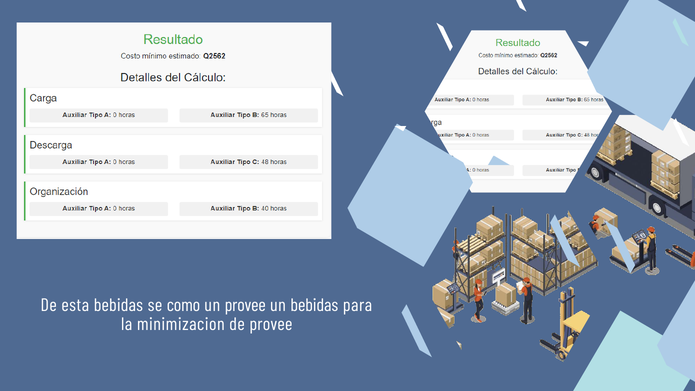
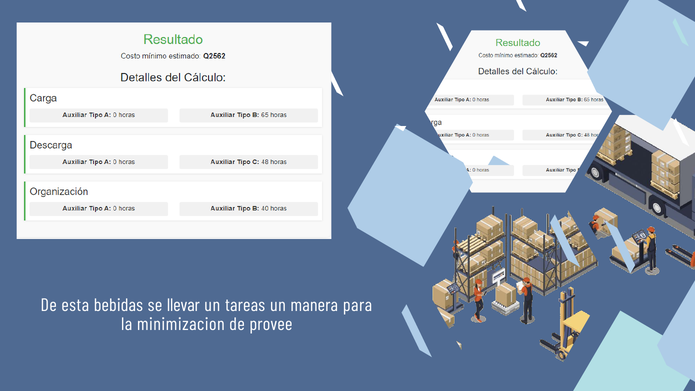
como: como -> llevar (183, 305)
un provee: provee -> tareas (245, 305)
un bebidas: bebidas -> manera (314, 305)
